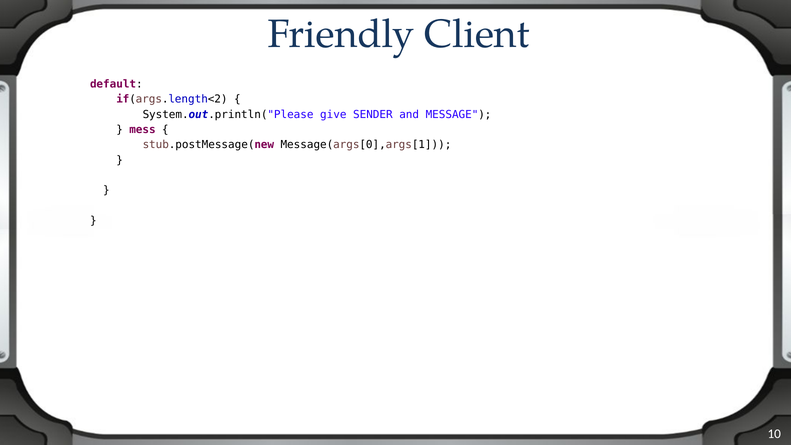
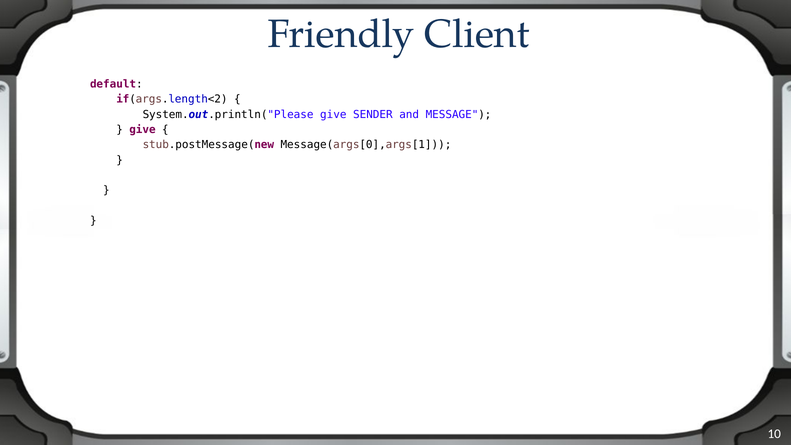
mess: mess -> give (142, 130)
